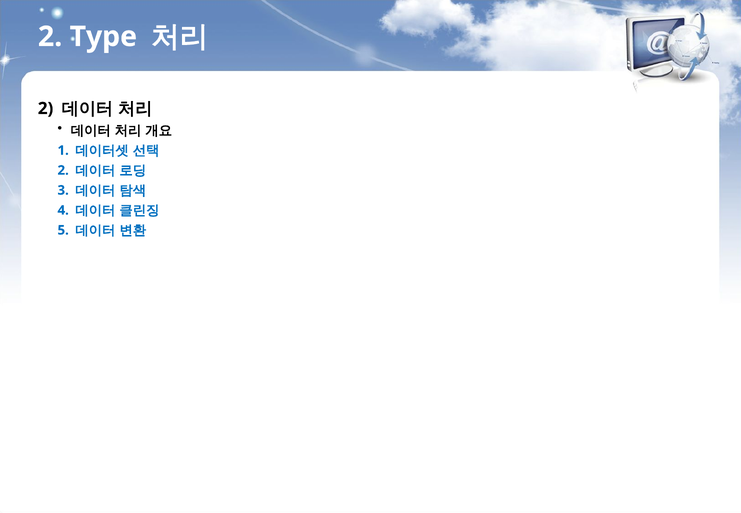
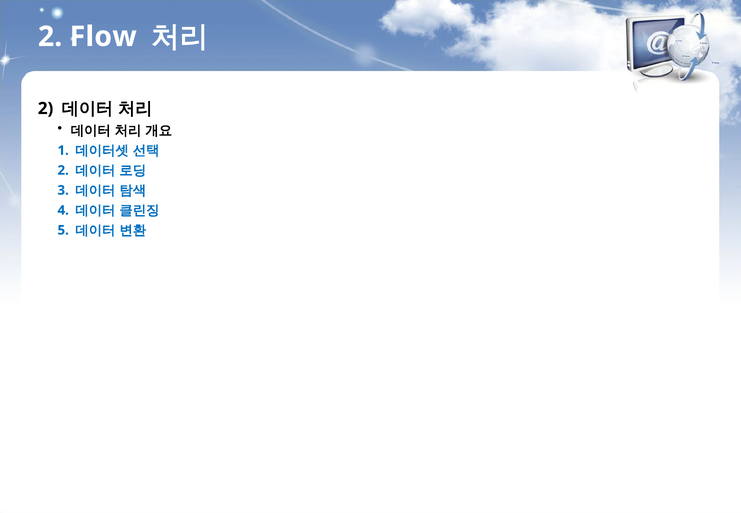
Type: Type -> Flow (103, 37)
